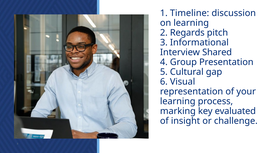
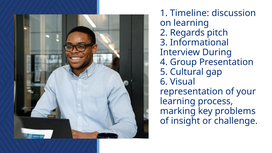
Shared: Shared -> During (217, 52)
evaluated: evaluated -> problems (235, 111)
